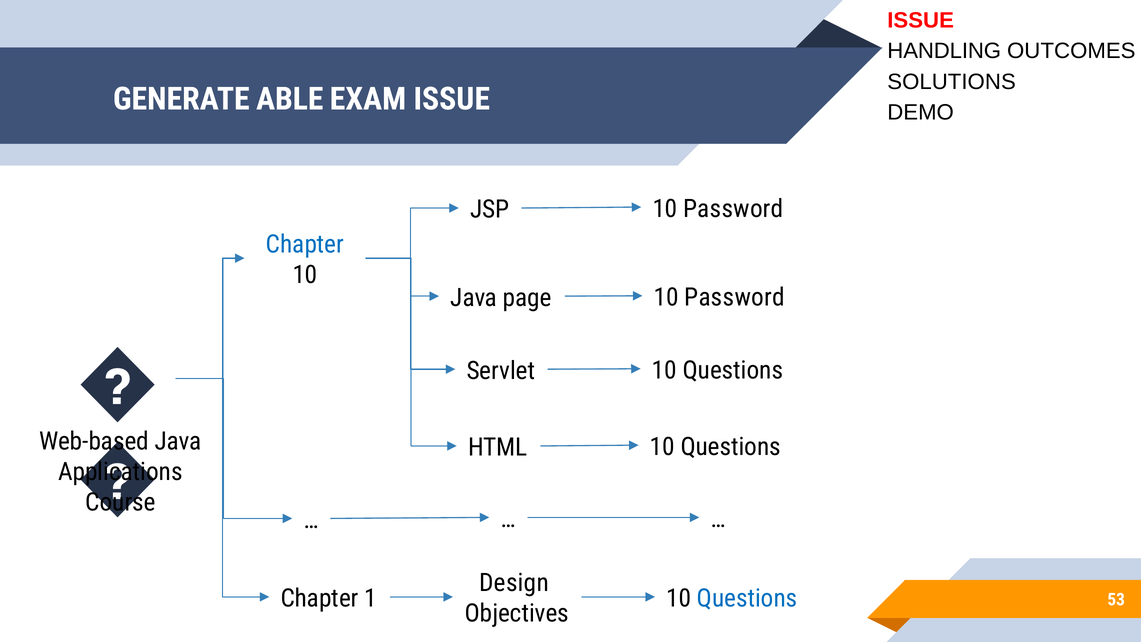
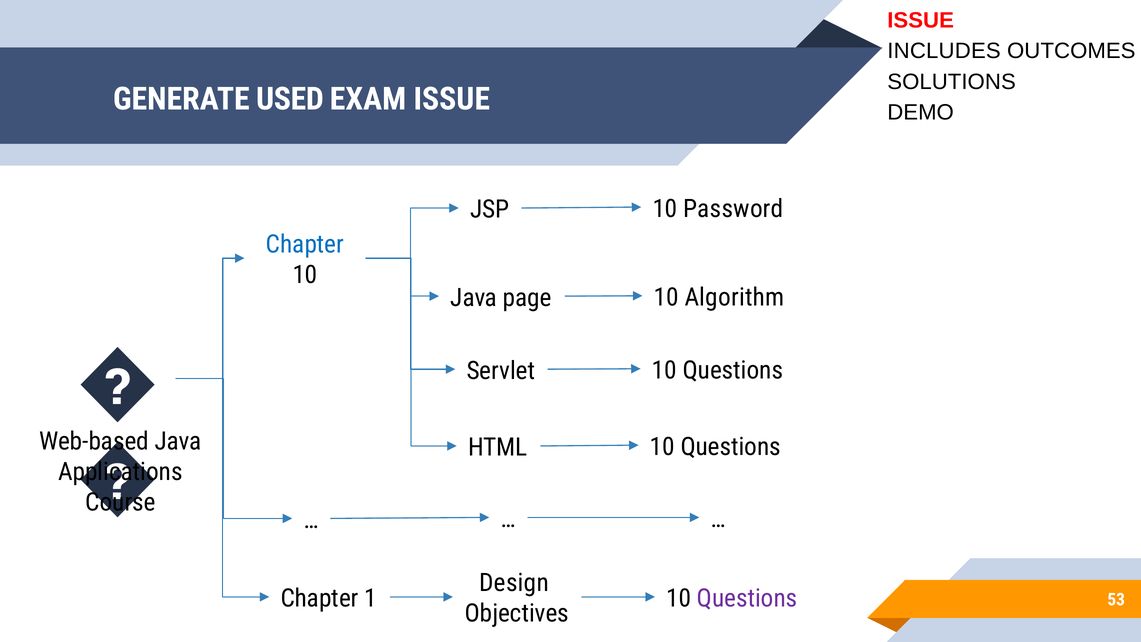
HANDLING: HANDLING -> INCLUDES (944, 51)
ABLE: ABLE -> USED (290, 99)
Password: Password -> Algorithm (735, 297)
Questions colour: blue -> purple (747, 598)
